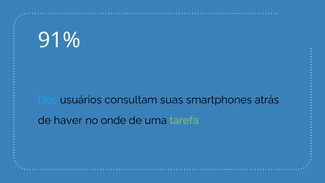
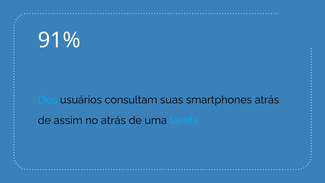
haver: haver -> assim (68, 120)
no onde: onde -> atrás (113, 120)
tarefa colour: light green -> light blue (184, 120)
